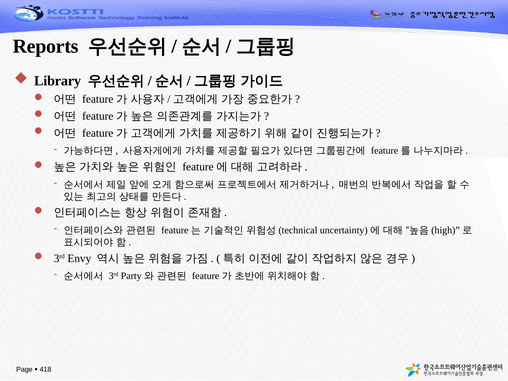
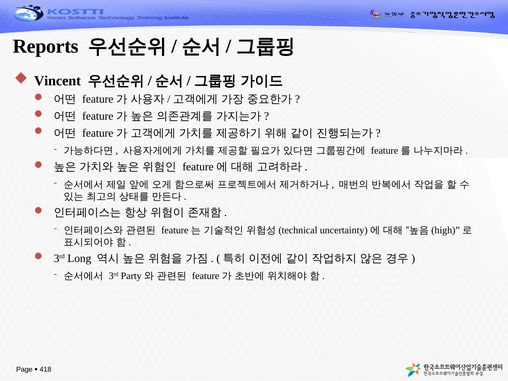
Library: Library -> Vincent (58, 81)
Envy: Envy -> Long (79, 258)
